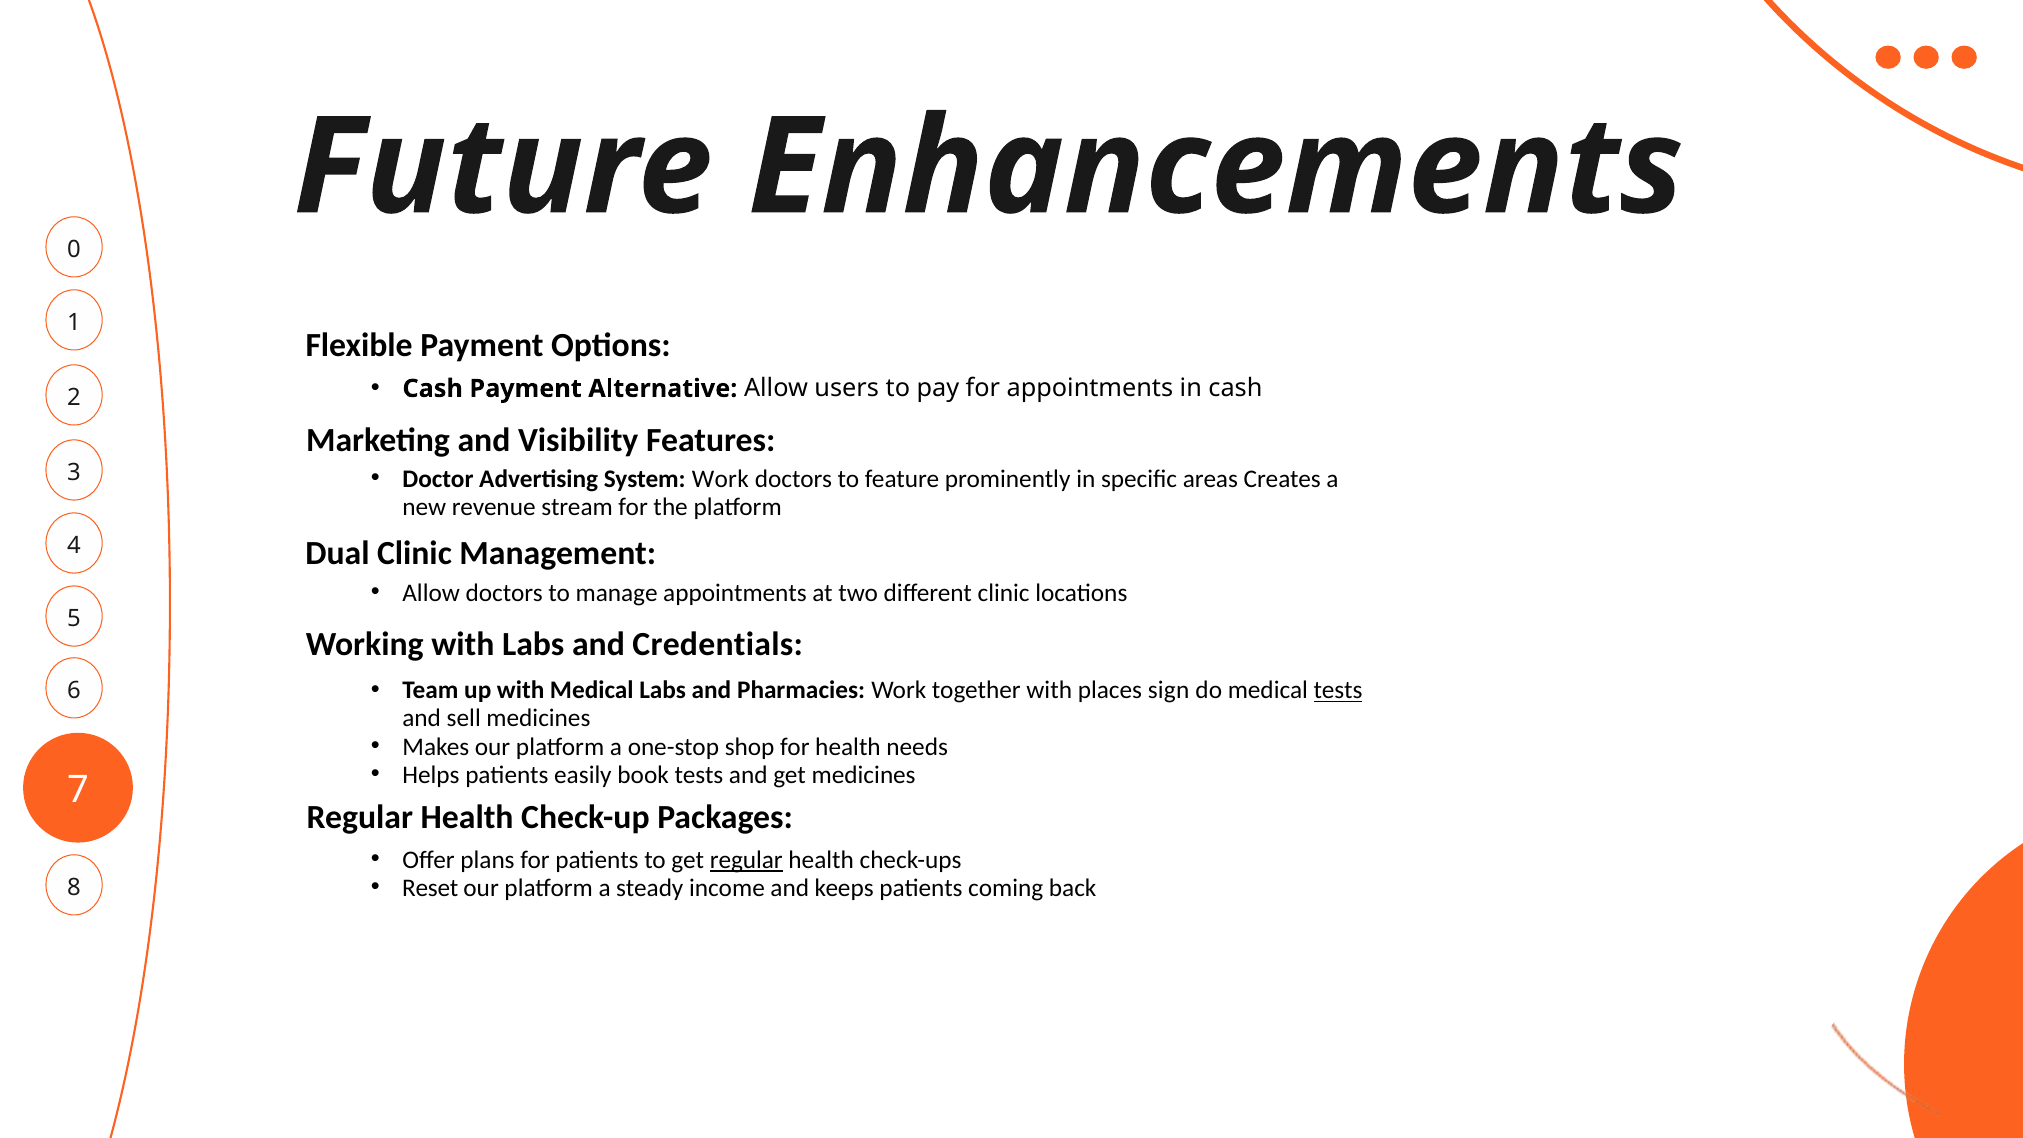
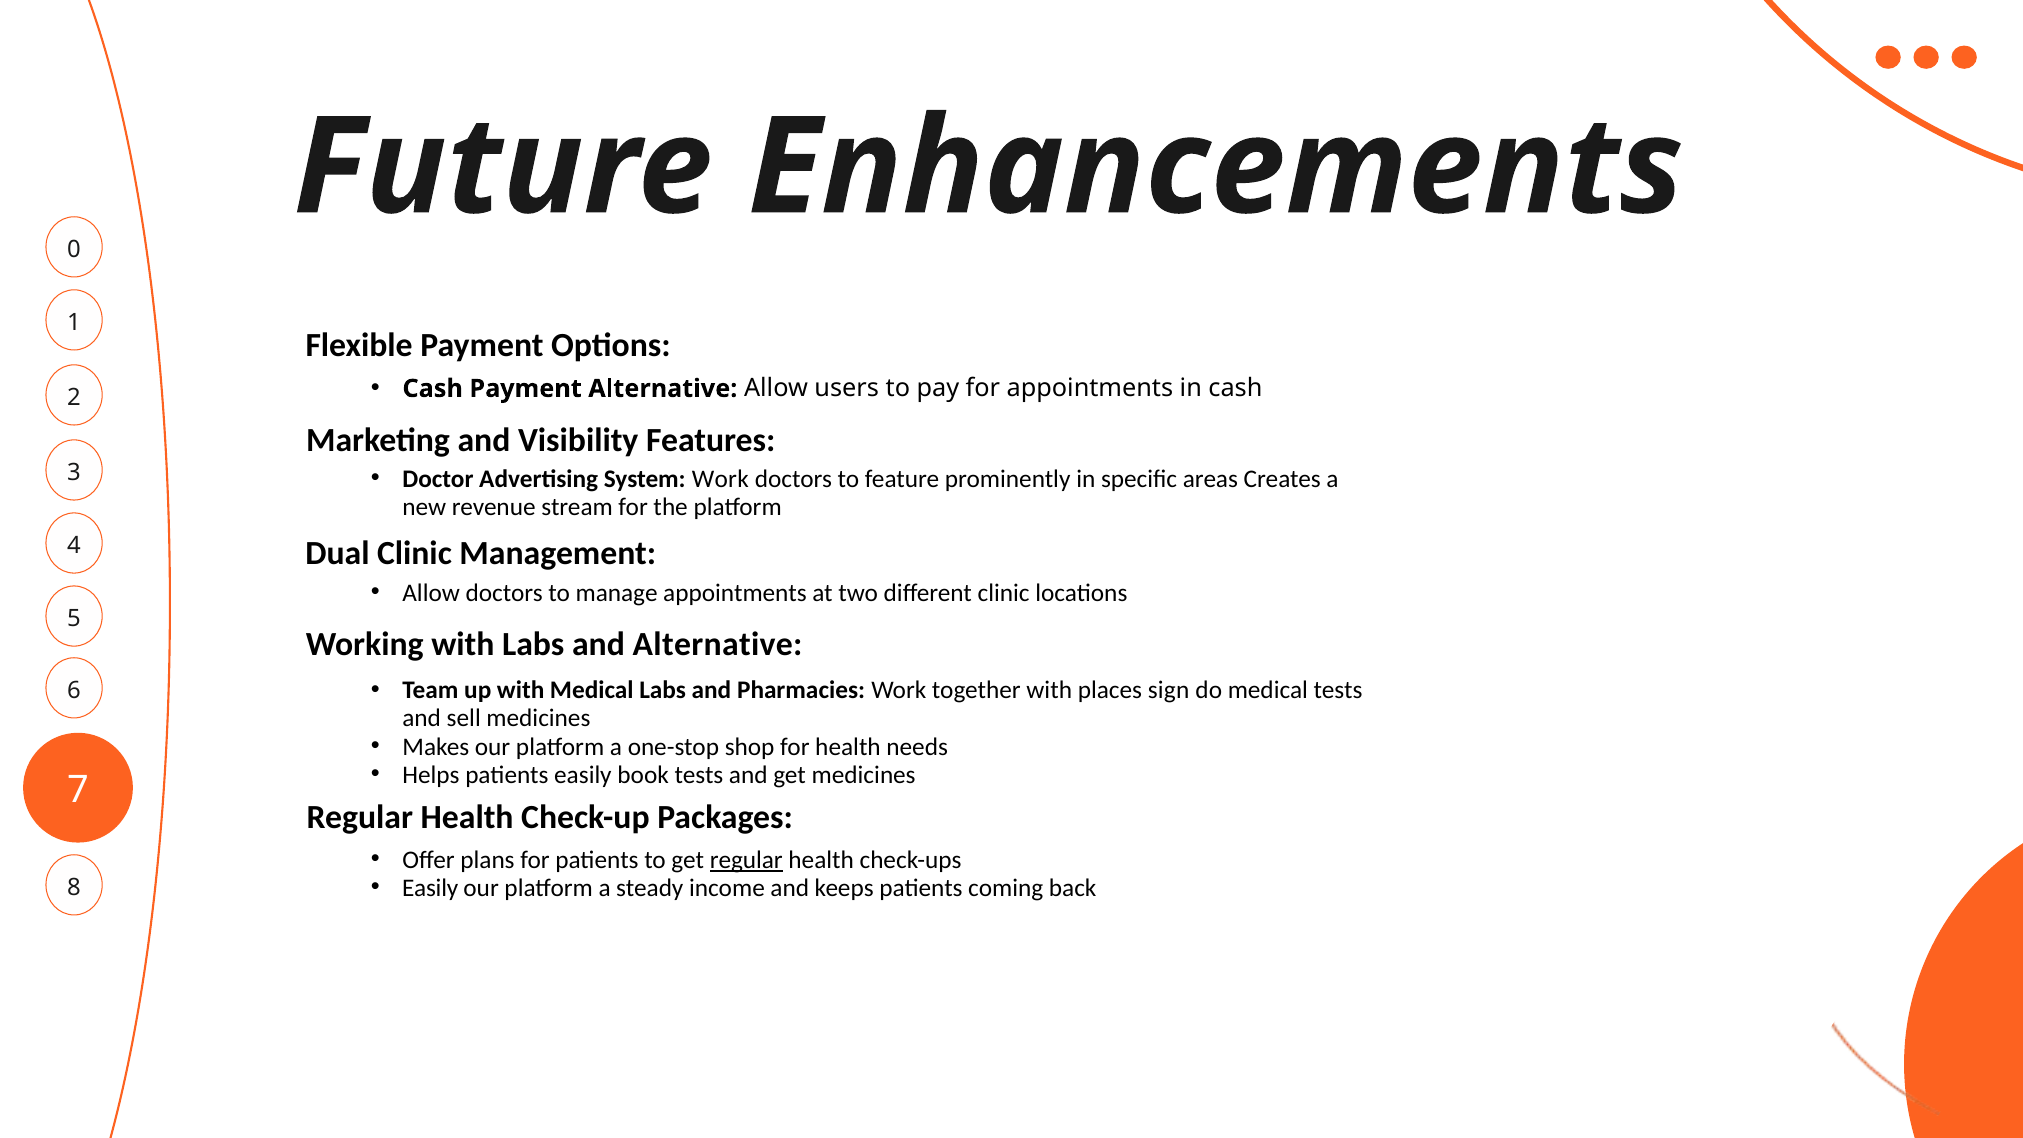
and Credentials: Credentials -> Alternative (718, 644)
tests underline: present -> none (1338, 691)
Reset: Reset -> Easily (430, 888)
